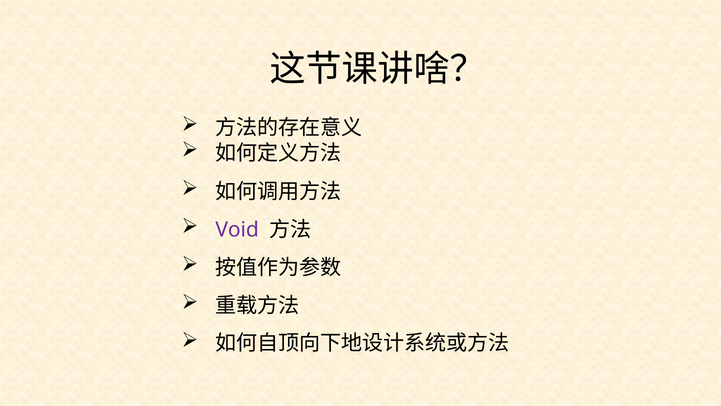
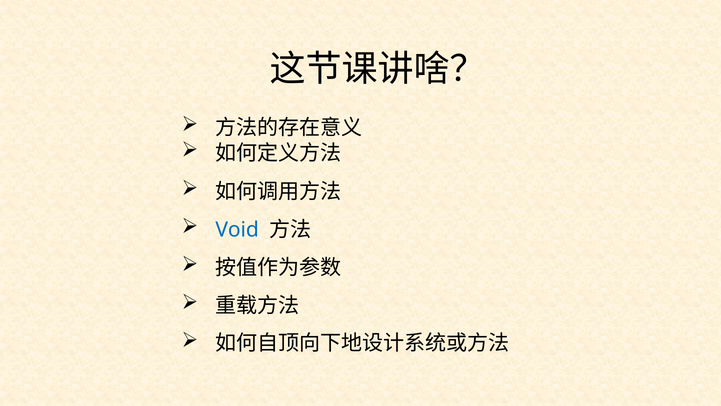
Void colour: purple -> blue (237, 230)
